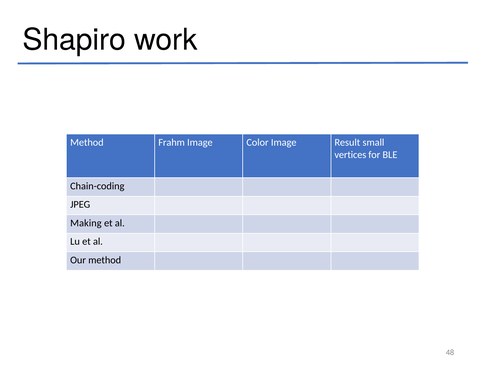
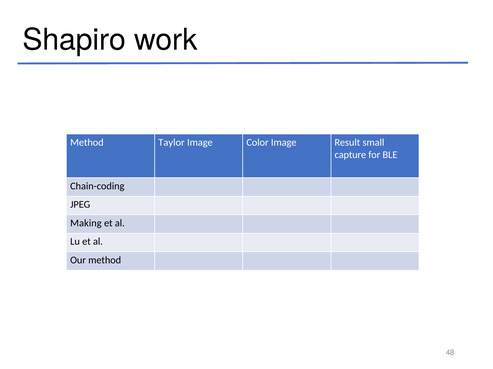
Frahm: Frahm -> Taylor (172, 143)
vertices: vertices -> capture (350, 155)
